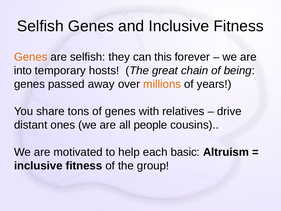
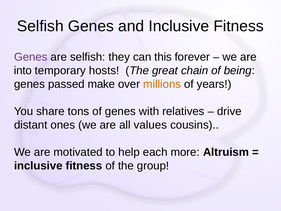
Genes colour: orange -> purple (31, 57)
away: away -> make (101, 84)
people: people -> values (150, 125)
basic: basic -> more (185, 152)
